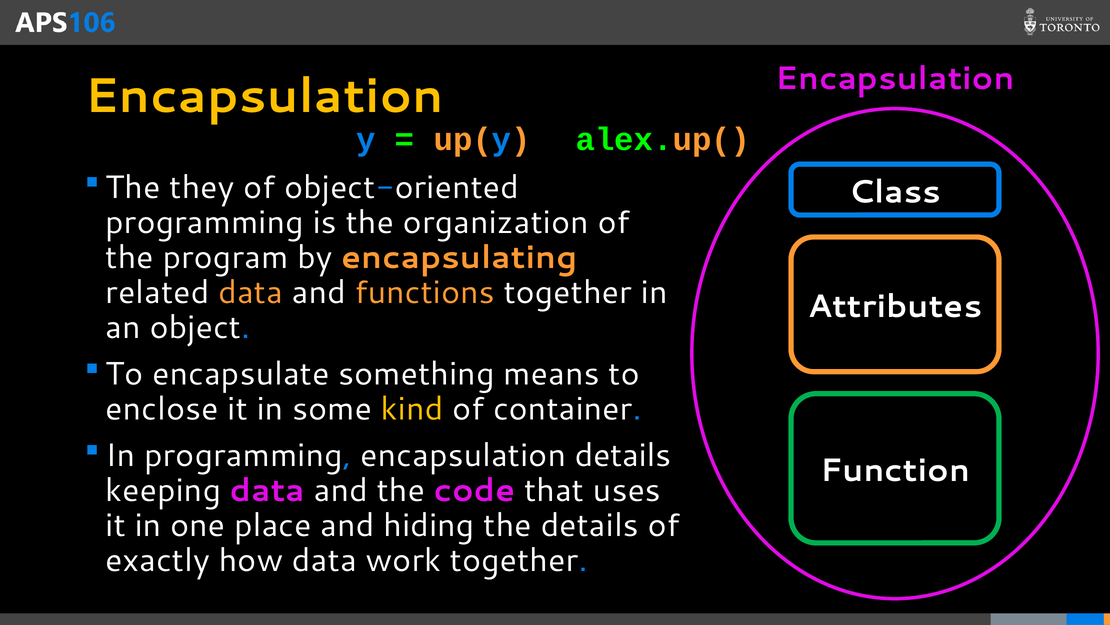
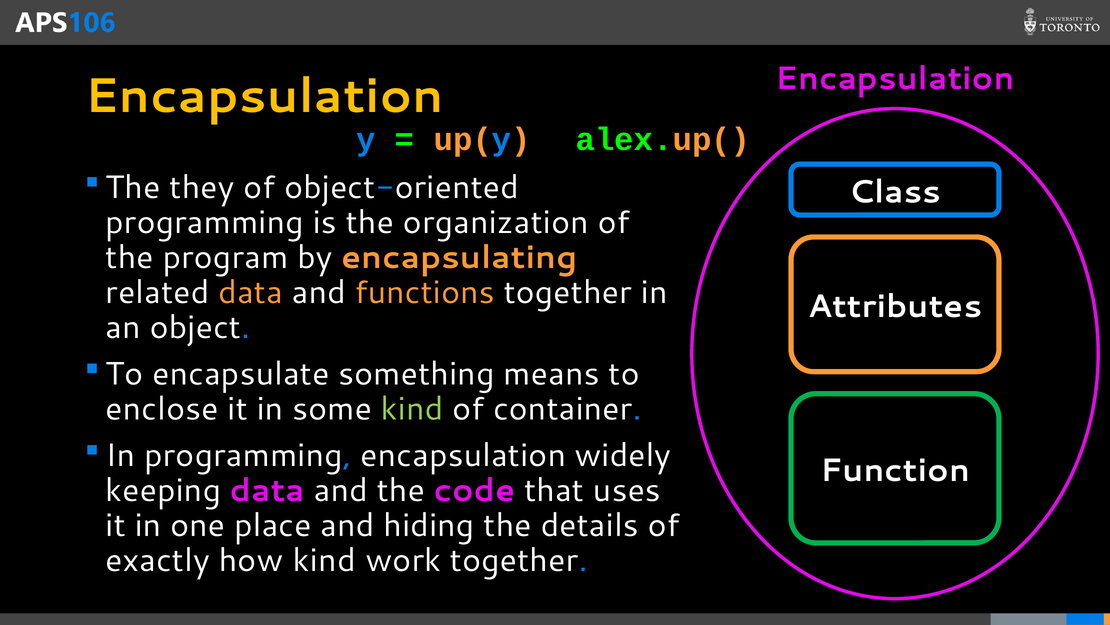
kind colour: yellow -> light green (412, 409)
encapsulation details: details -> widely (623, 455)
how data: data -> kind (324, 560)
